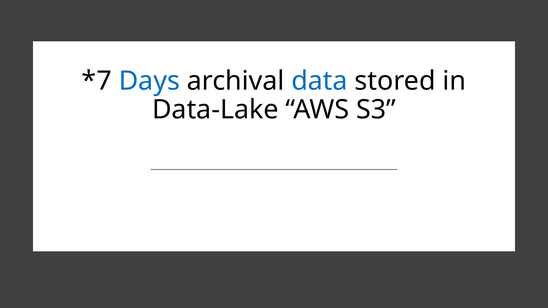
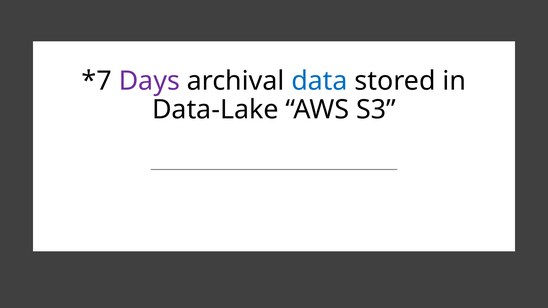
Days colour: blue -> purple (149, 81)
